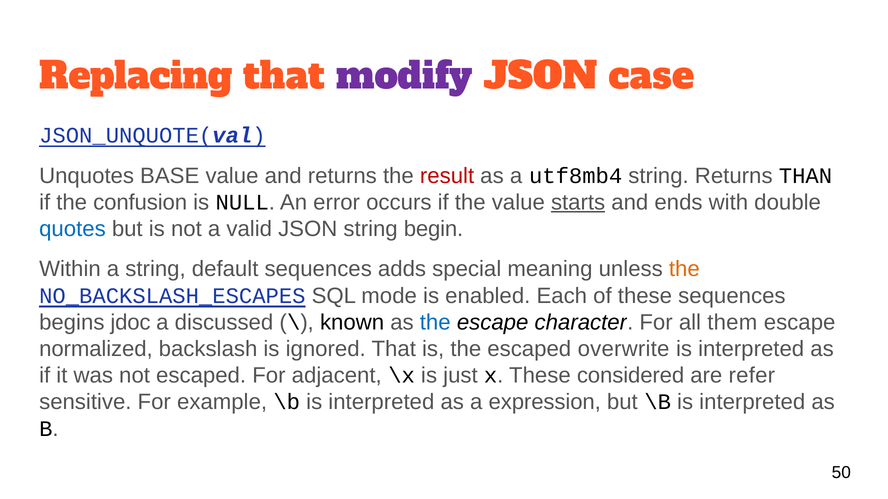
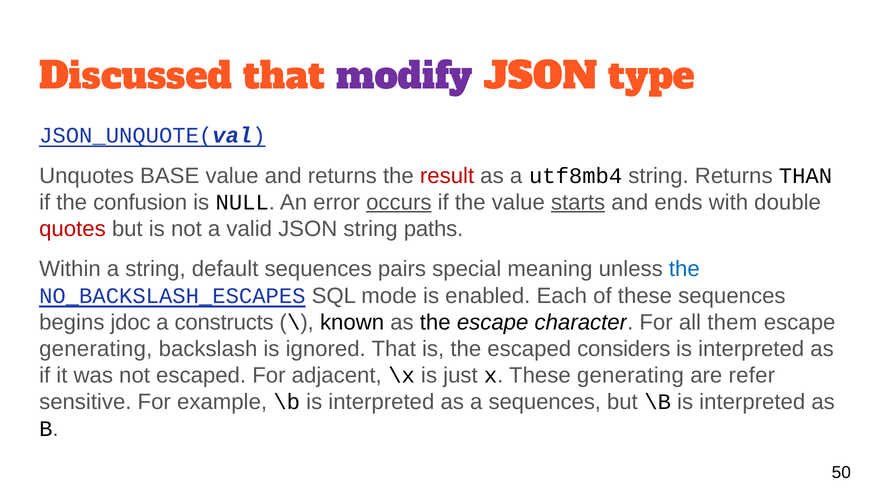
Replacing: Replacing -> Discussed (136, 77)
case: case -> type (652, 77)
occurs underline: none -> present (399, 203)
quotes colour: blue -> red (72, 229)
begin: begin -> paths (434, 229)
adds: adds -> pairs (402, 269)
the colour: orange -> blue (684, 269)
discussed: discussed -> constructs (224, 323)
the colour: blue -> black (435, 323)
normalized: normalized -> generating (96, 349)
overwrite: overwrite -> considers (624, 349)
These considered: considered -> generating (630, 376)
a expression: expression -> sequences (545, 403)
